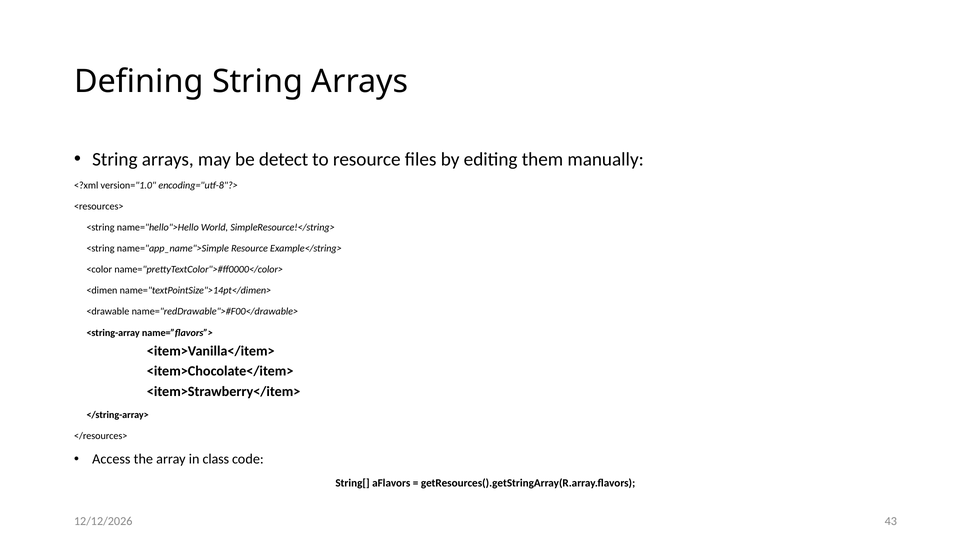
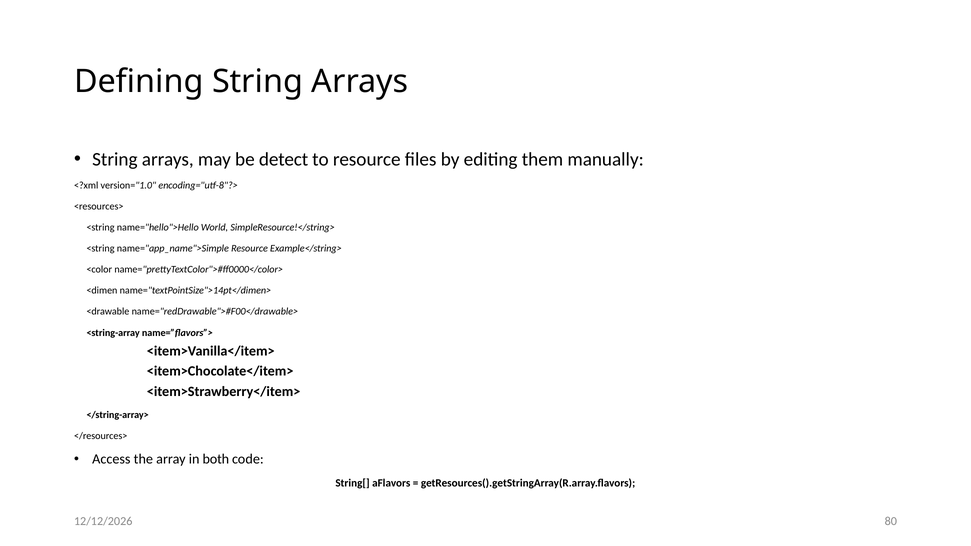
class: class -> both (216, 459)
43: 43 -> 80 (891, 521)
